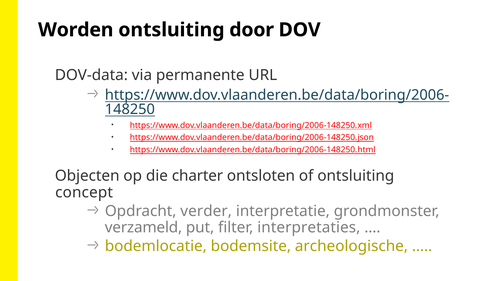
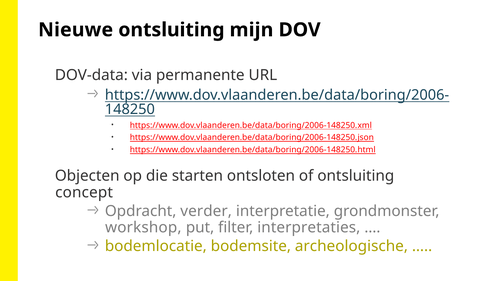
Worden: Worden -> Nieuwe (76, 30)
door: door -> mijn (251, 30)
charter: charter -> starten (197, 176)
verzameld: verzameld -> workshop (143, 228)
